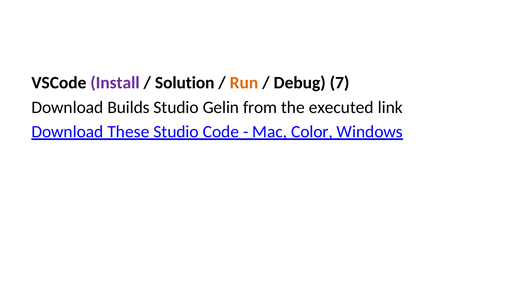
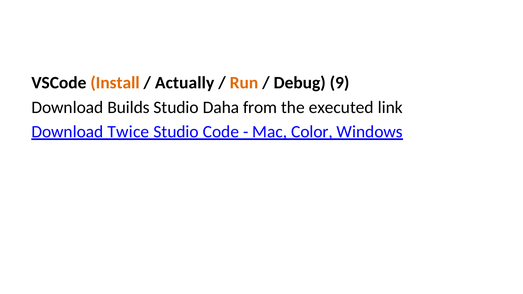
Install colour: purple -> orange (115, 83)
Solution: Solution -> Actually (185, 83)
7: 7 -> 9 (340, 83)
Gelin: Gelin -> Daha (221, 107)
These: These -> Twice (128, 132)
